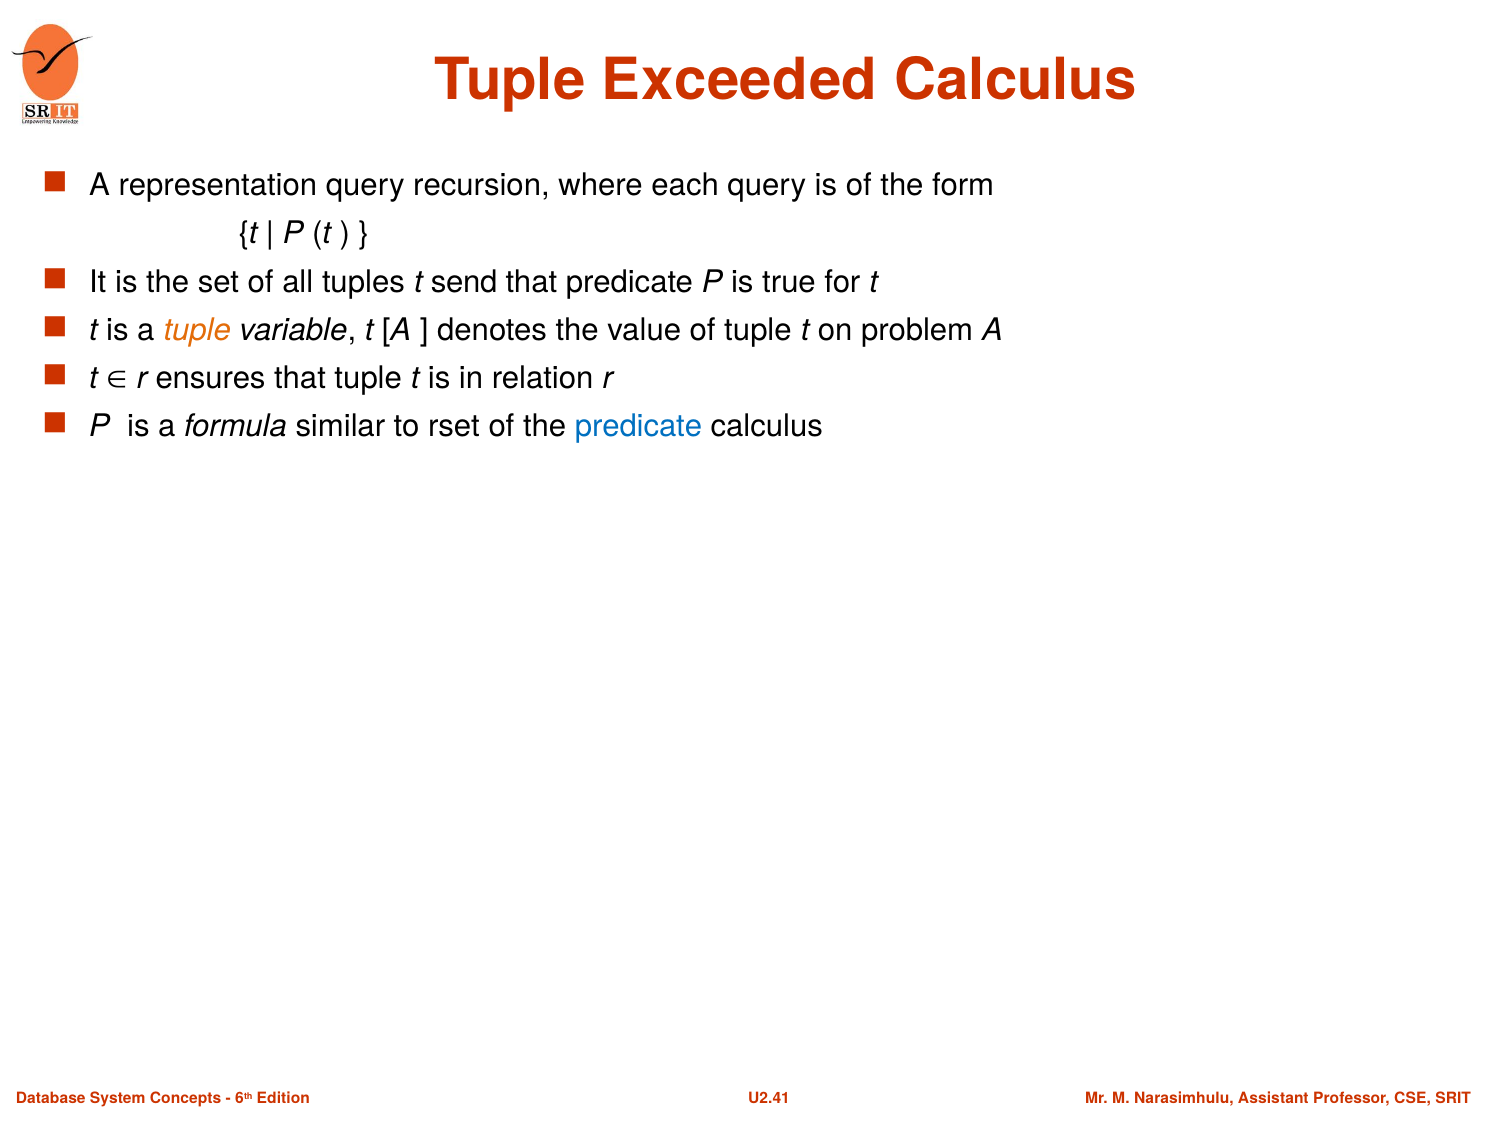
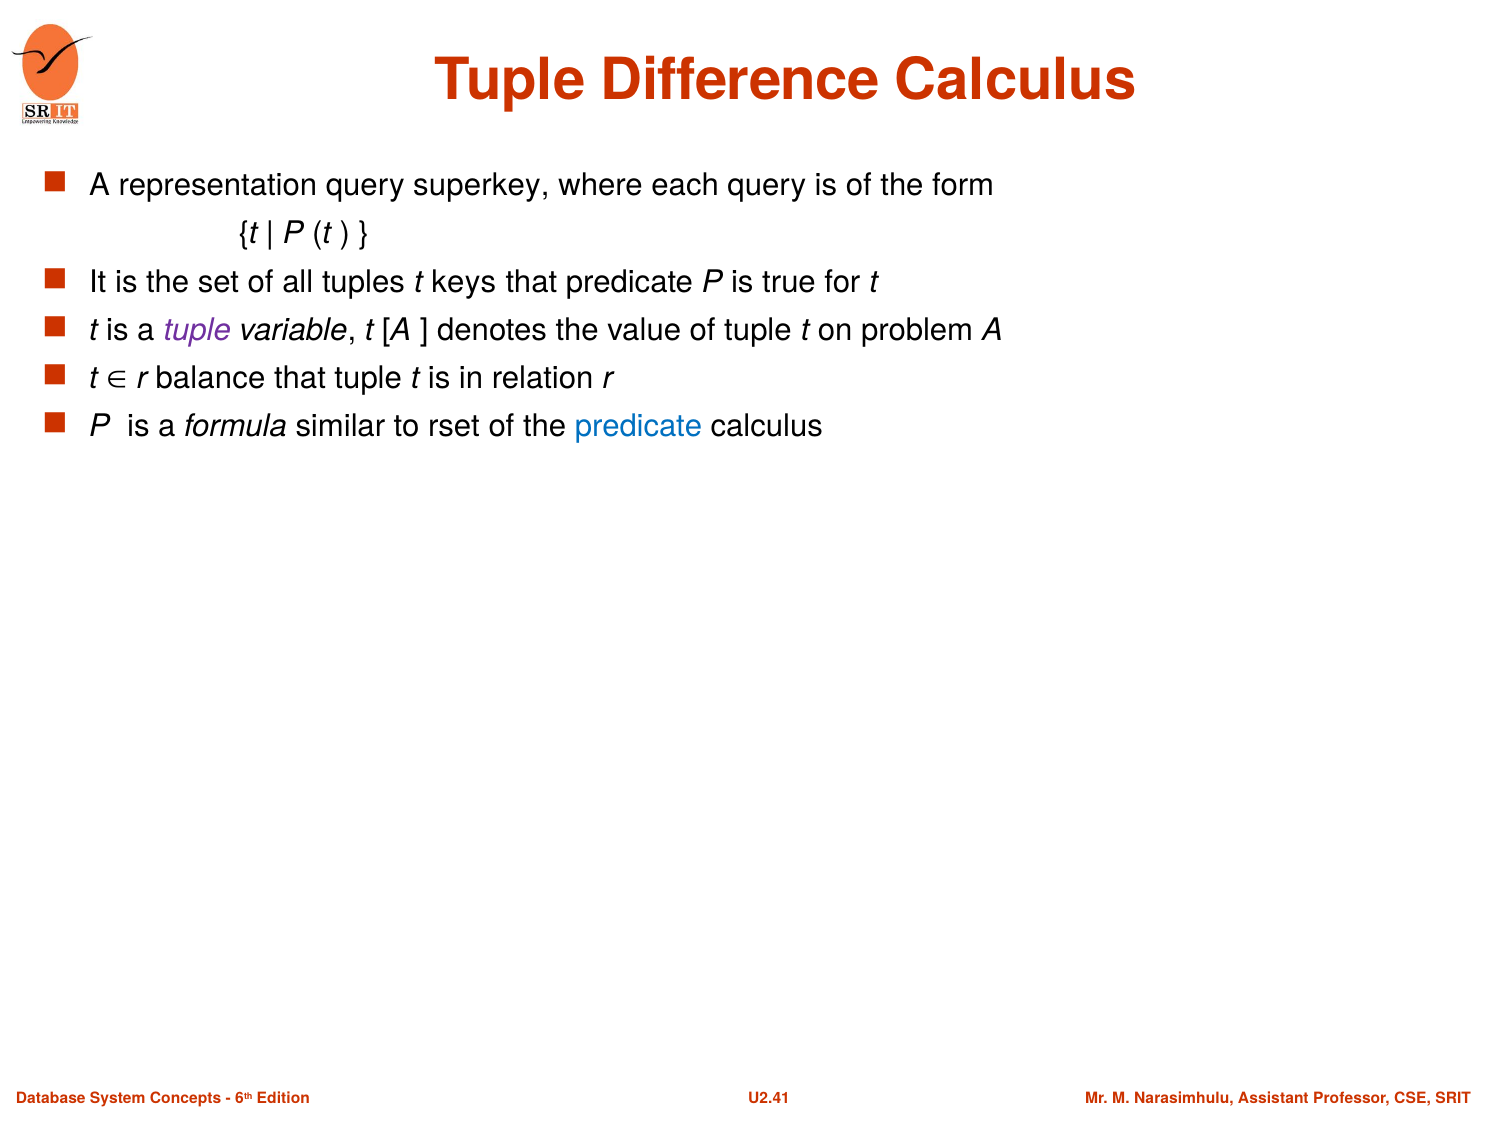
Exceeded: Exceeded -> Difference (740, 80)
recursion: recursion -> superkey (481, 185)
send: send -> keys (464, 282)
tuple colour: orange -> purple (197, 330)
ensures: ensures -> balance (210, 378)
